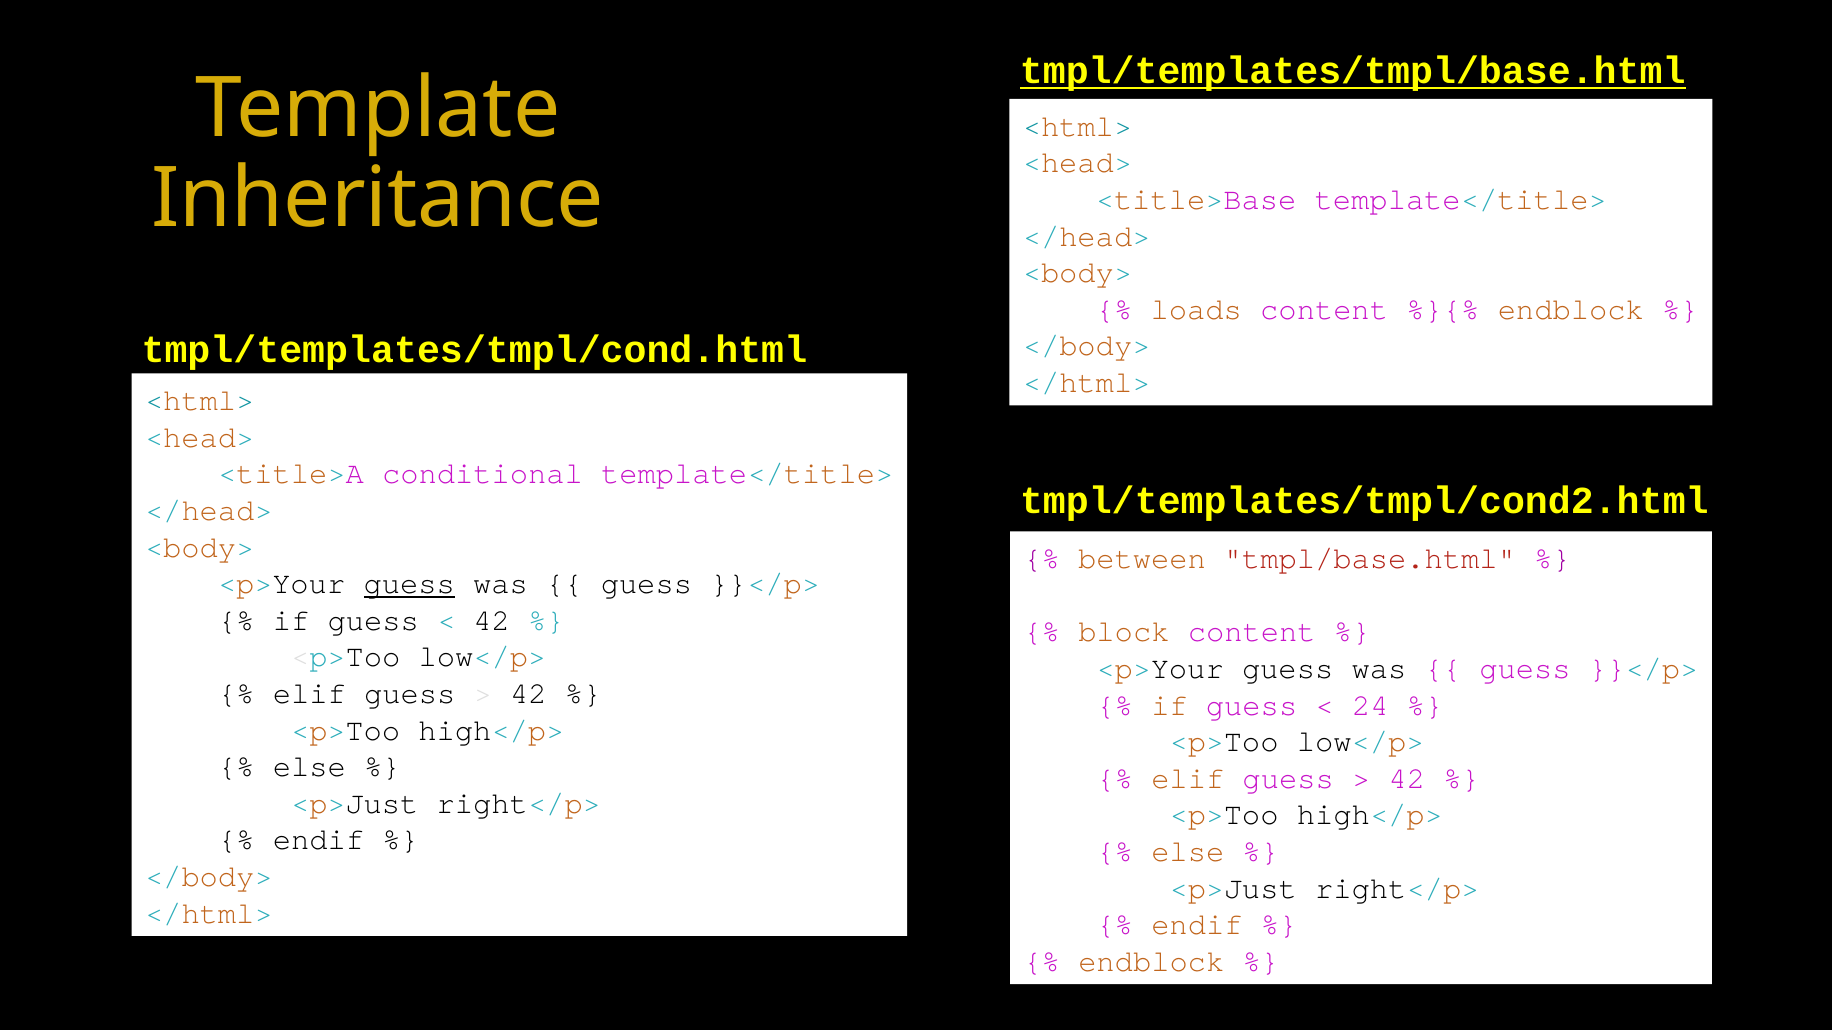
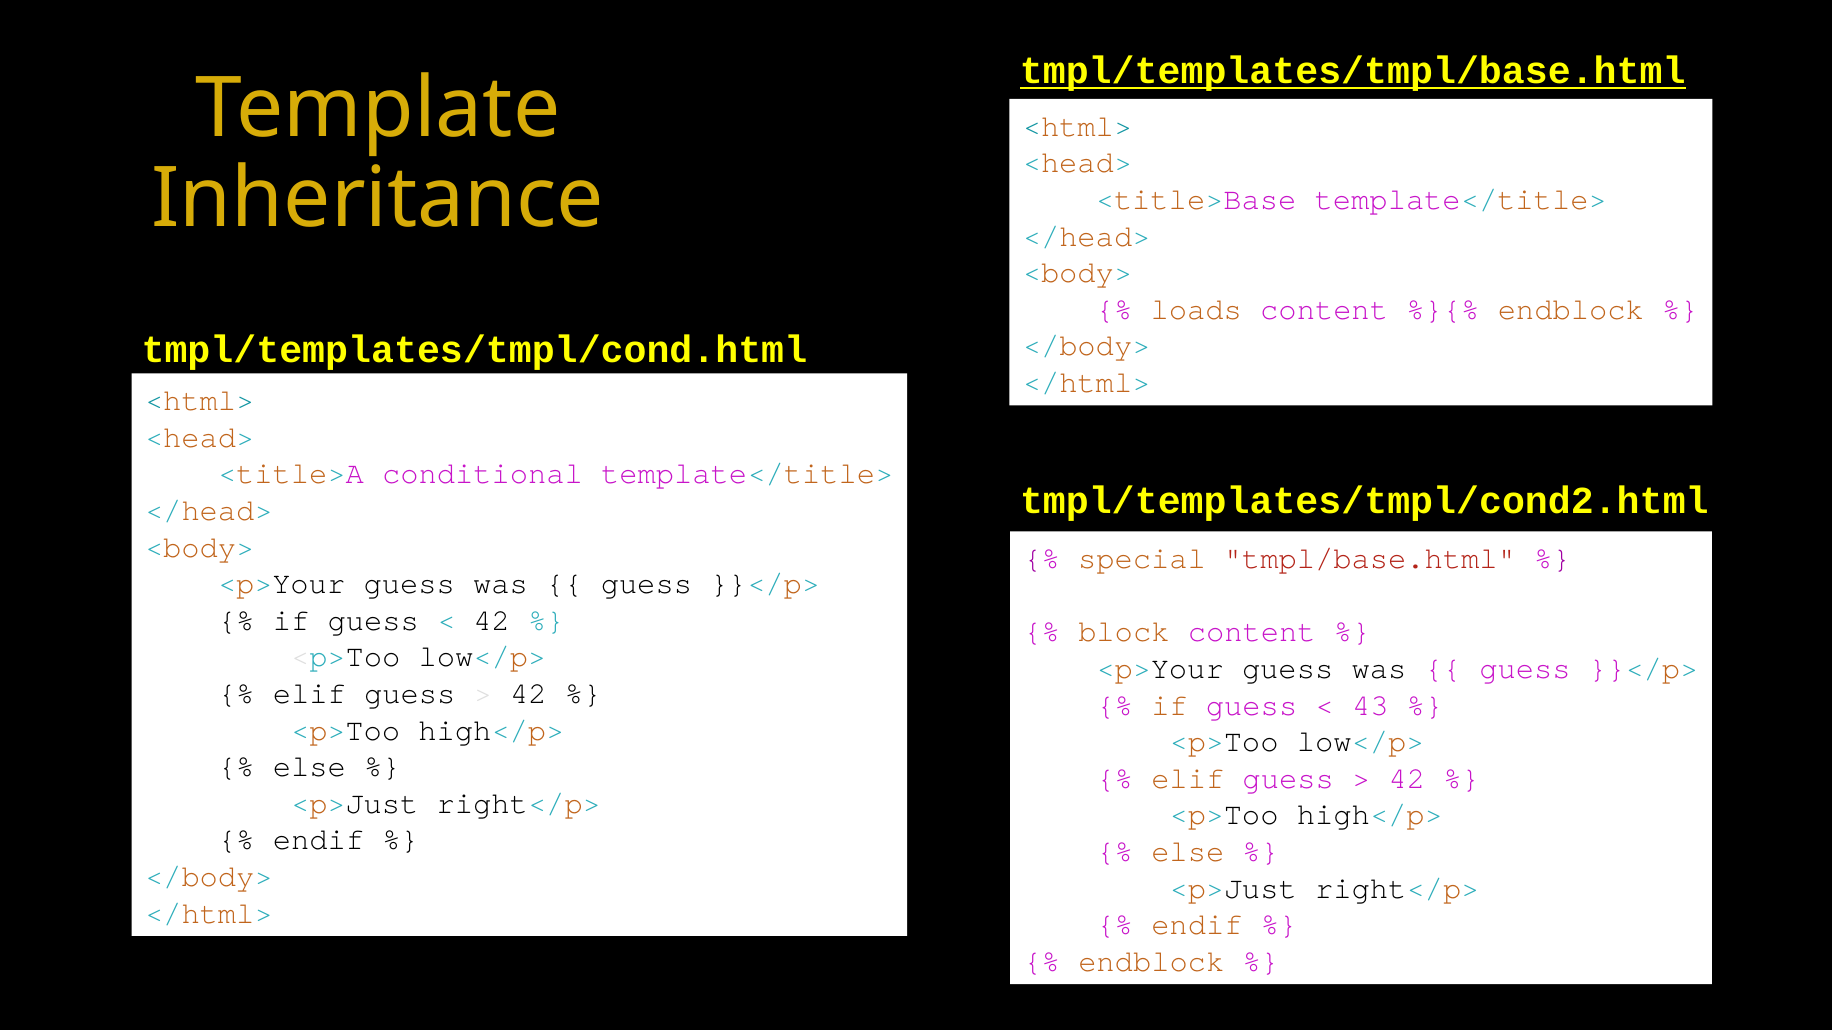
between: between -> special (1142, 559)
guess underline: present -> none (409, 584)
24: 24 -> 43 (1370, 705)
